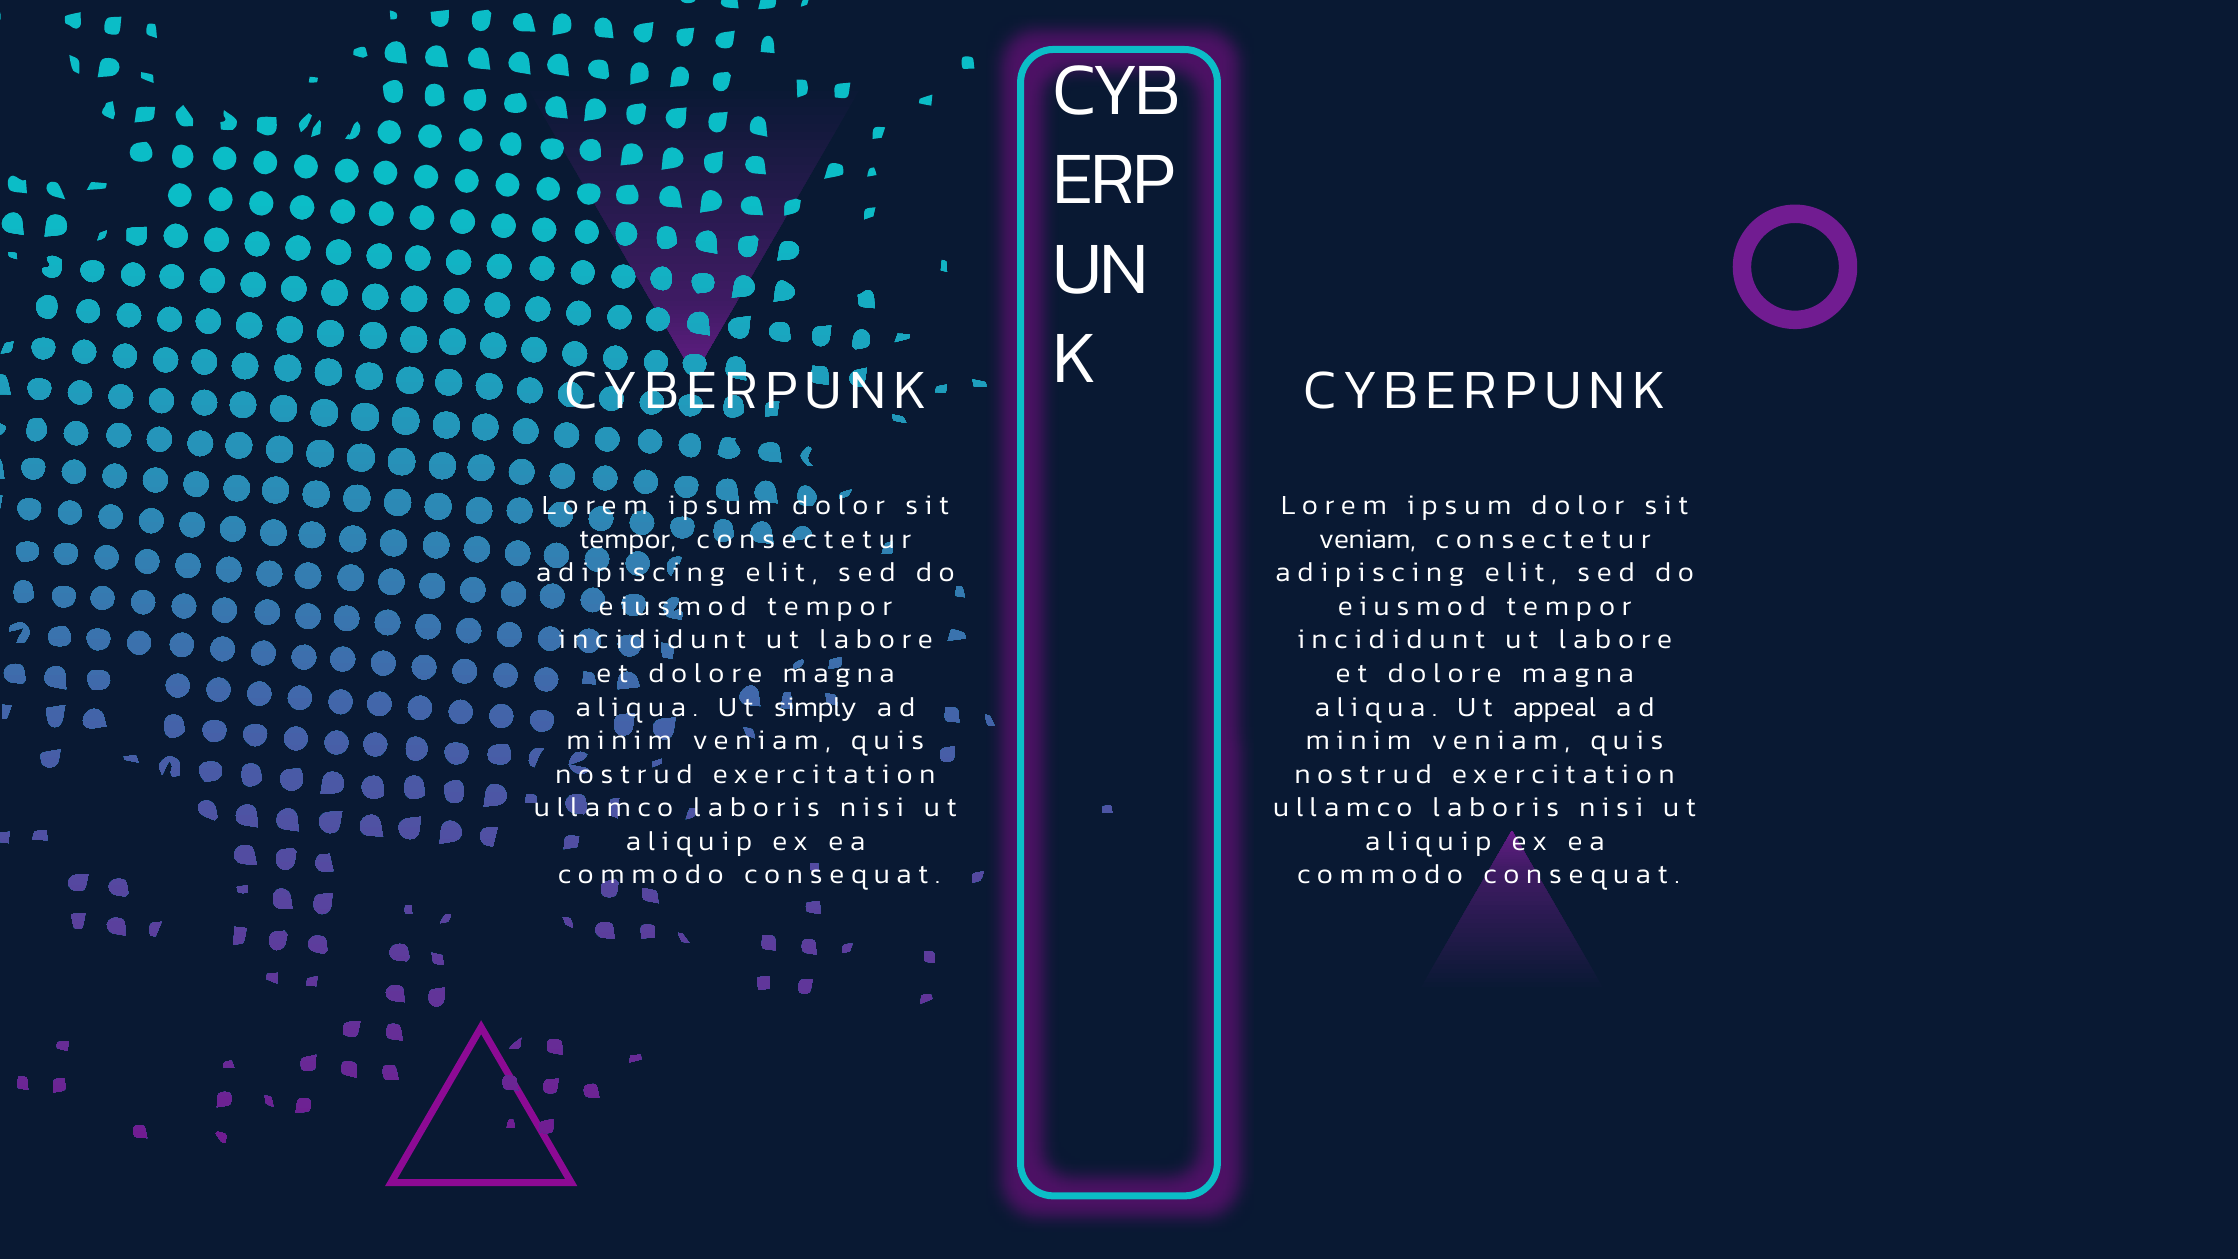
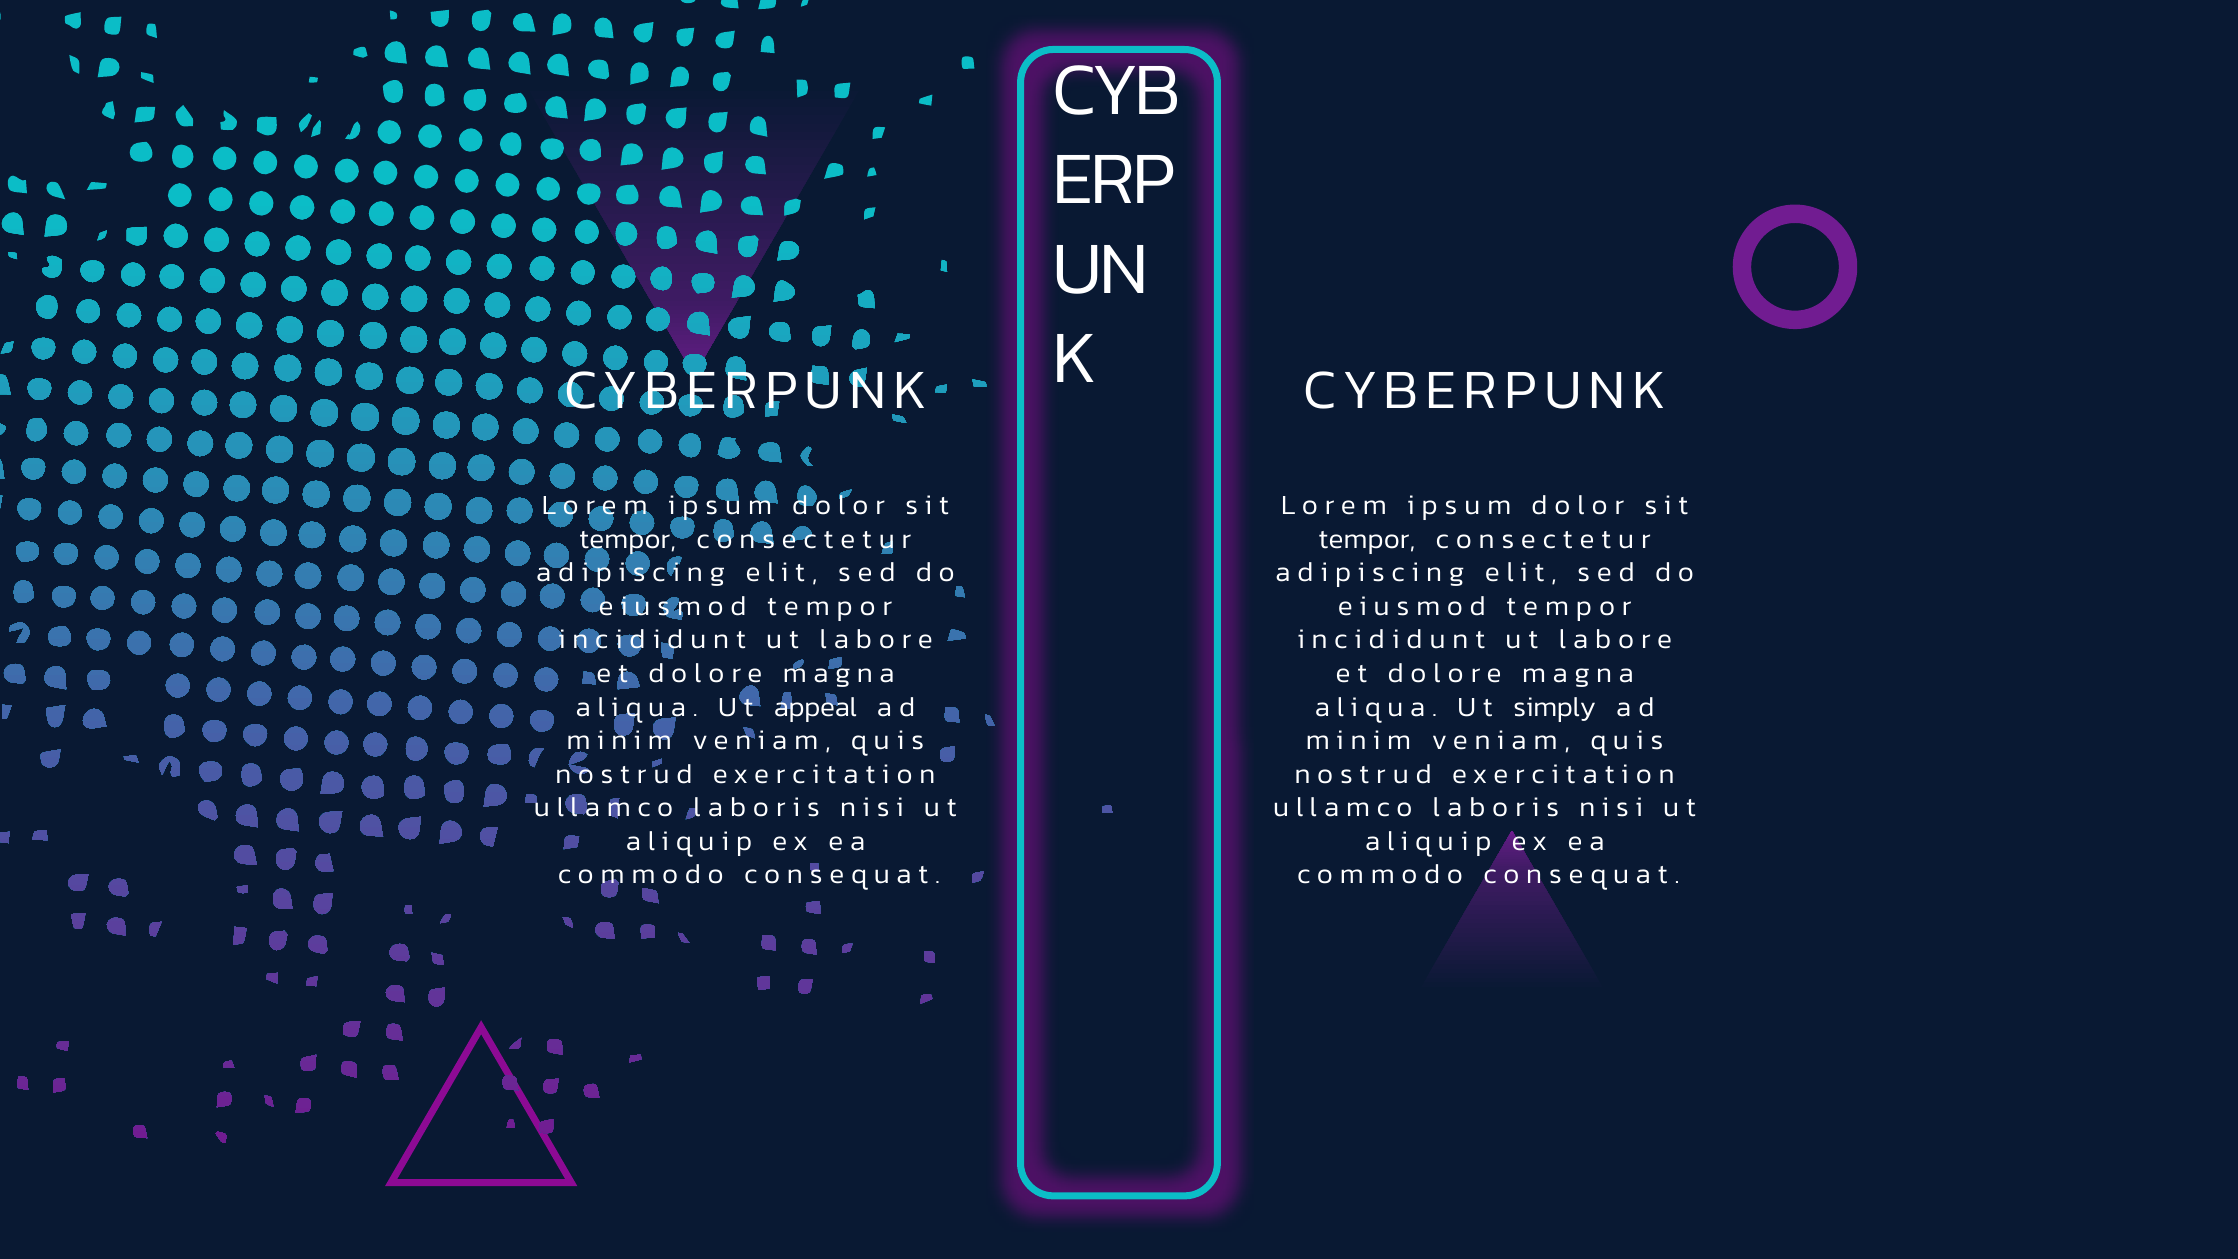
veniam: veniam -> tempor (1367, 539)
simply: simply -> appeal (815, 707)
appeal: appeal -> simply (1555, 707)
